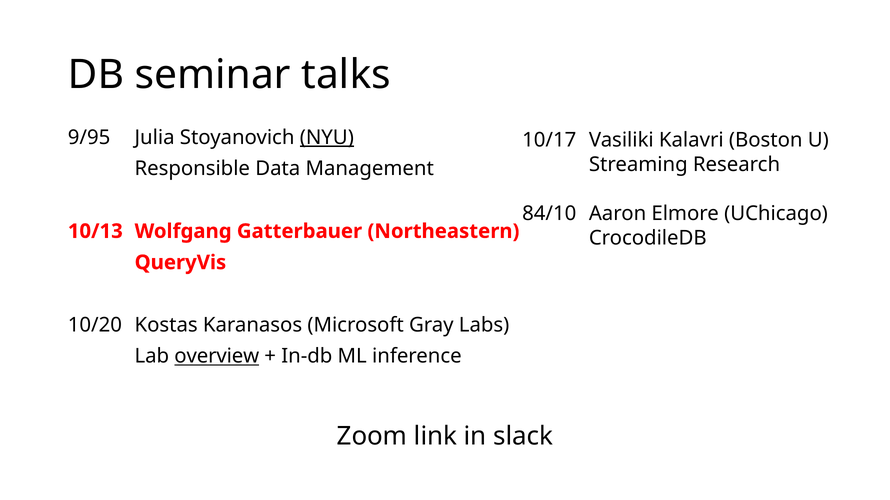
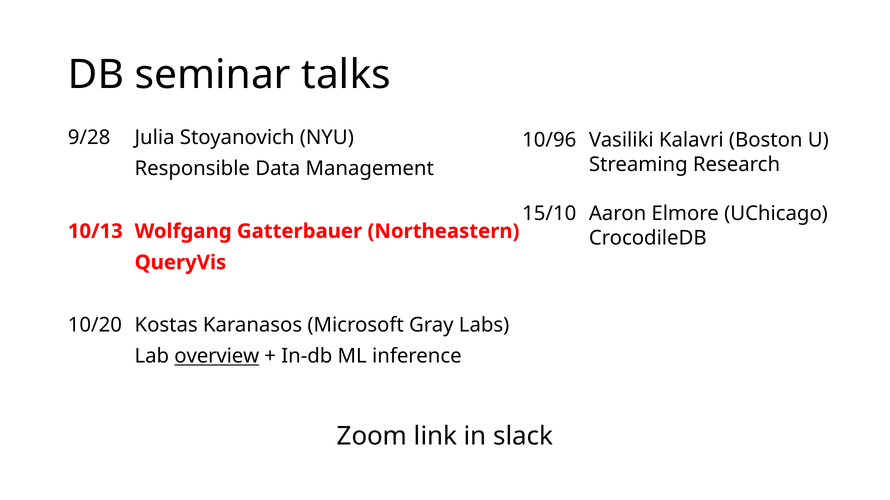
9/95: 9/95 -> 9/28 (89, 138)
NYU underline: present -> none (327, 138)
10/17: 10/17 -> 10/96 (549, 140)
84/10: 84/10 -> 15/10 (549, 214)
